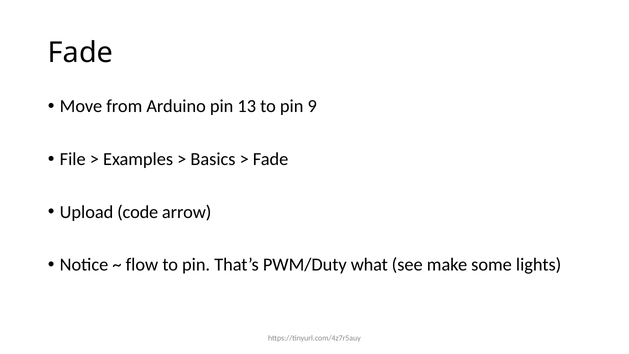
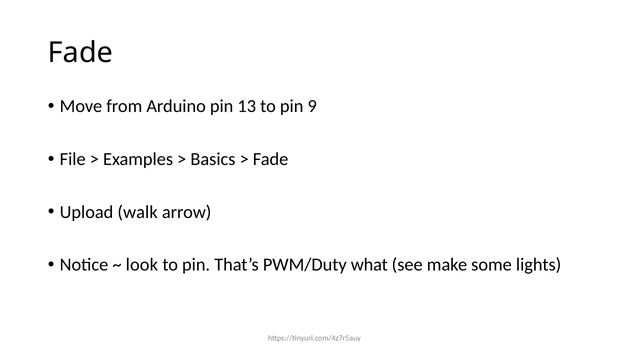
code: code -> walk (138, 212)
flow: flow -> look (142, 265)
